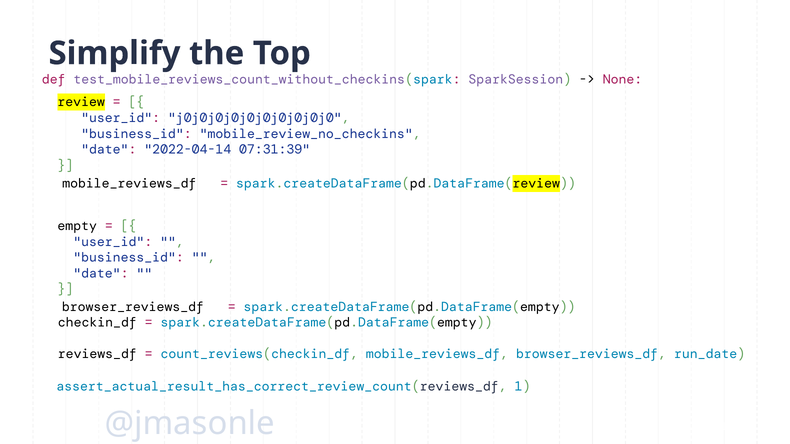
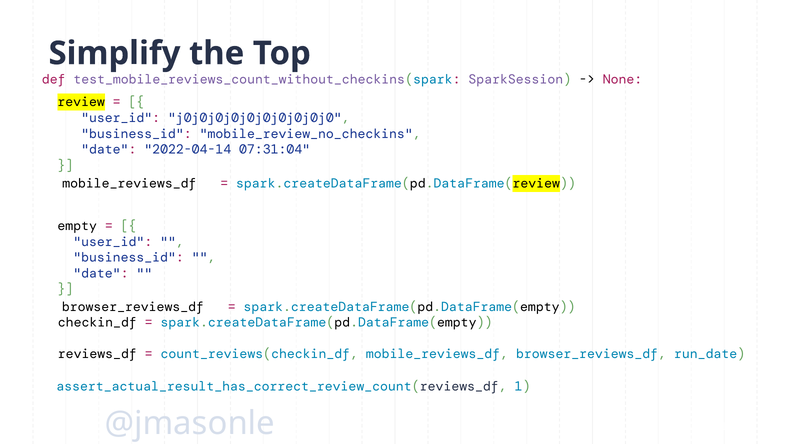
07:31:39: 07:31:39 -> 07:31:04 (275, 150)
